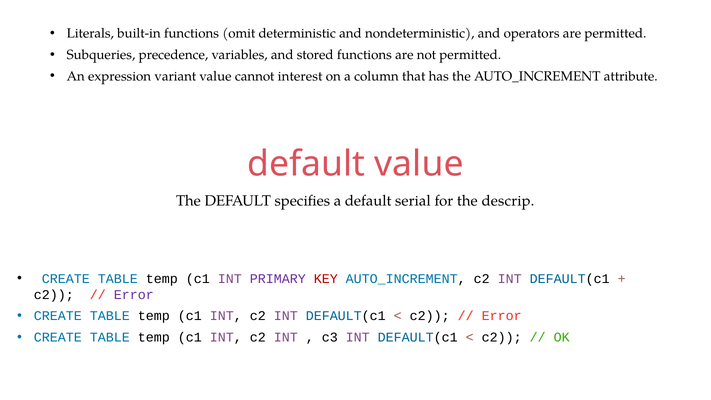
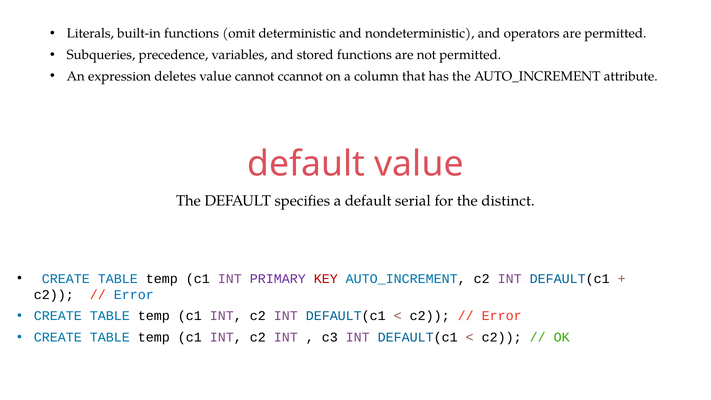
variant: variant -> deletes (175, 76)
interest: interest -> ccannot (300, 76)
descrip: descrip -> distinct (508, 201)
Error colour: purple -> blue (134, 295)
